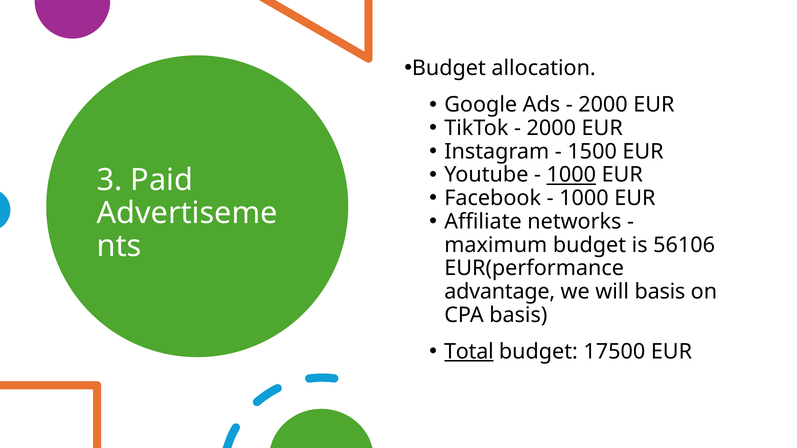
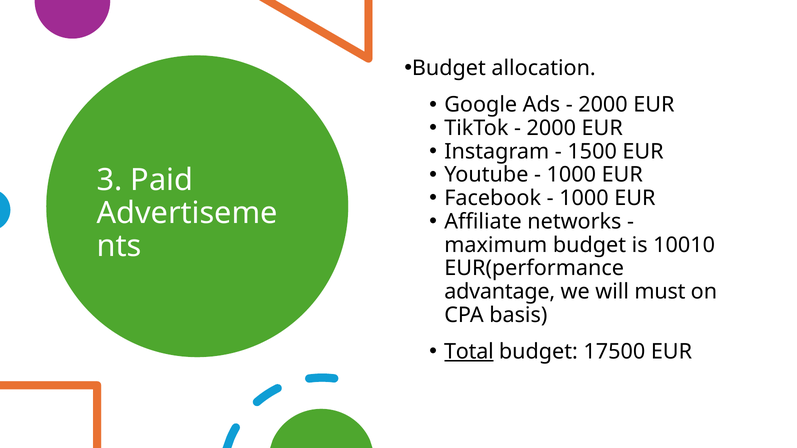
1000 underline: present -> none (571, 175)
56106: 56106 -> 10010 (684, 245)
will basis: basis -> must (660, 292)
